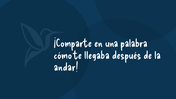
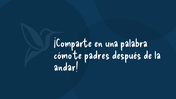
llegaba: llegaba -> padres (97, 55)
